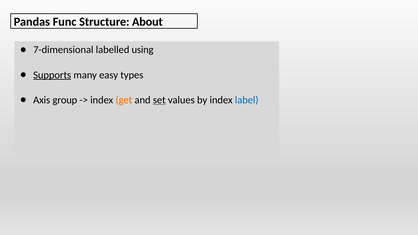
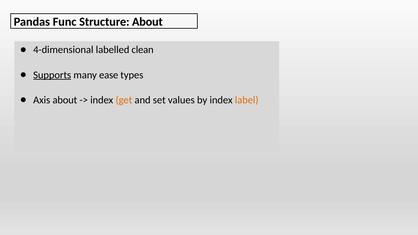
7-dimensional: 7-dimensional -> 4-dimensional (63, 50)
using: using -> clean (143, 50)
easy: easy -> ease (109, 75)
Axis group: group -> about (65, 100)
set underline: present -> none (159, 100)
label colour: blue -> orange (247, 100)
